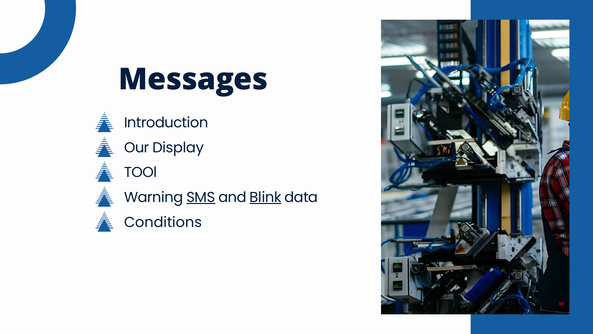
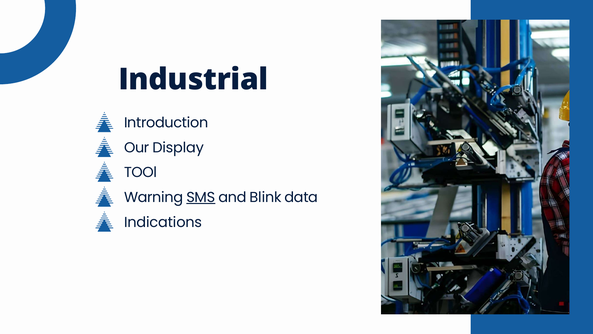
Messages: Messages -> Industrial (193, 79)
Blink underline: present -> none (266, 197)
Conditions: Conditions -> Indications (163, 222)
